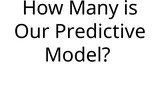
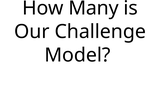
Predictive: Predictive -> Challenge (100, 32)
